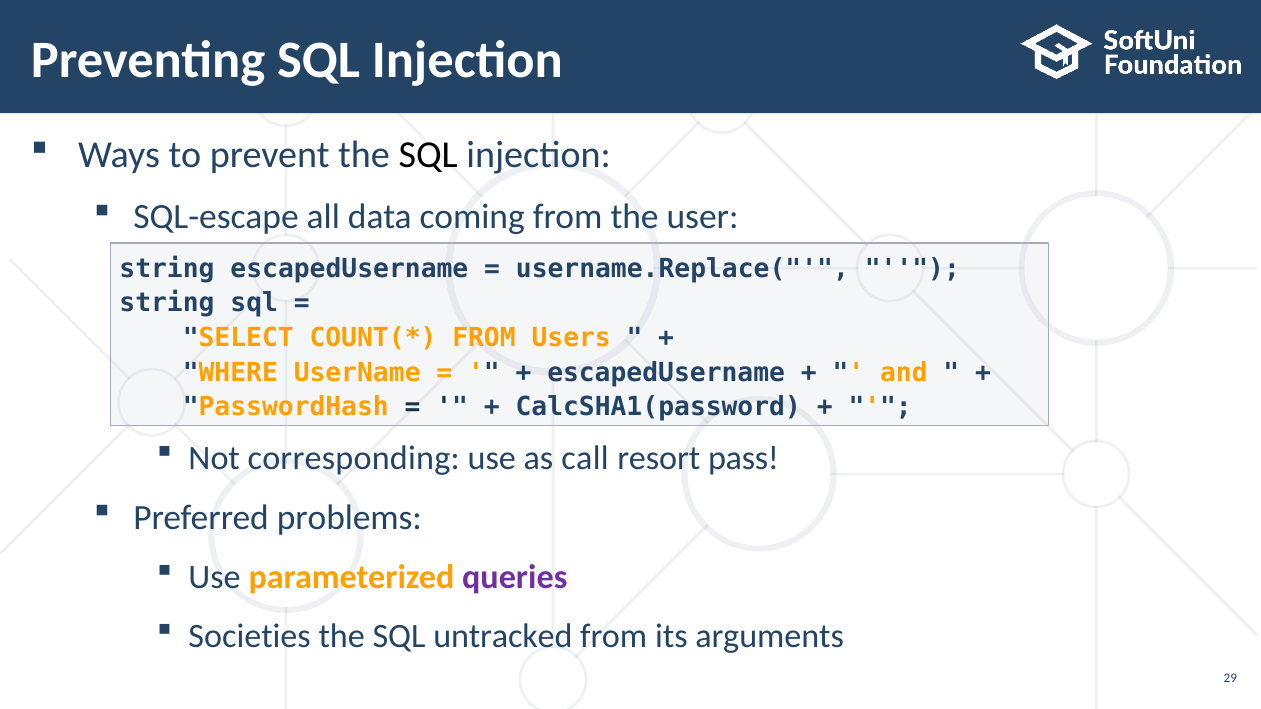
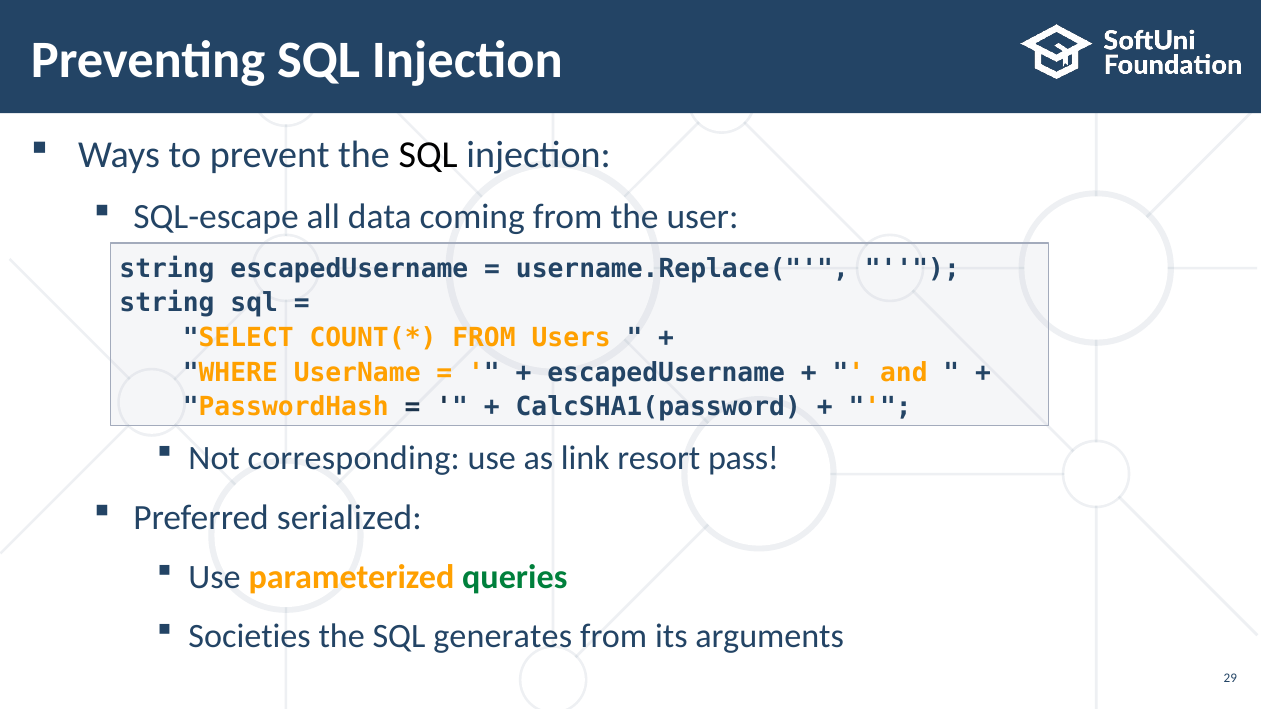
call: call -> link (585, 458)
problems: problems -> serialized (349, 518)
queries colour: purple -> green (515, 578)
untracked: untracked -> generates (503, 636)
